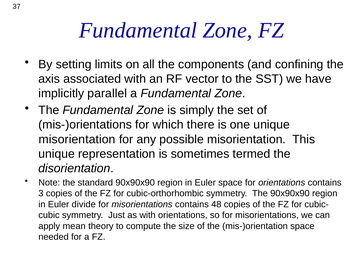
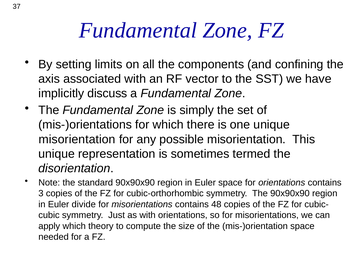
parallel: parallel -> discuss (107, 93)
apply mean: mean -> which (74, 226)
